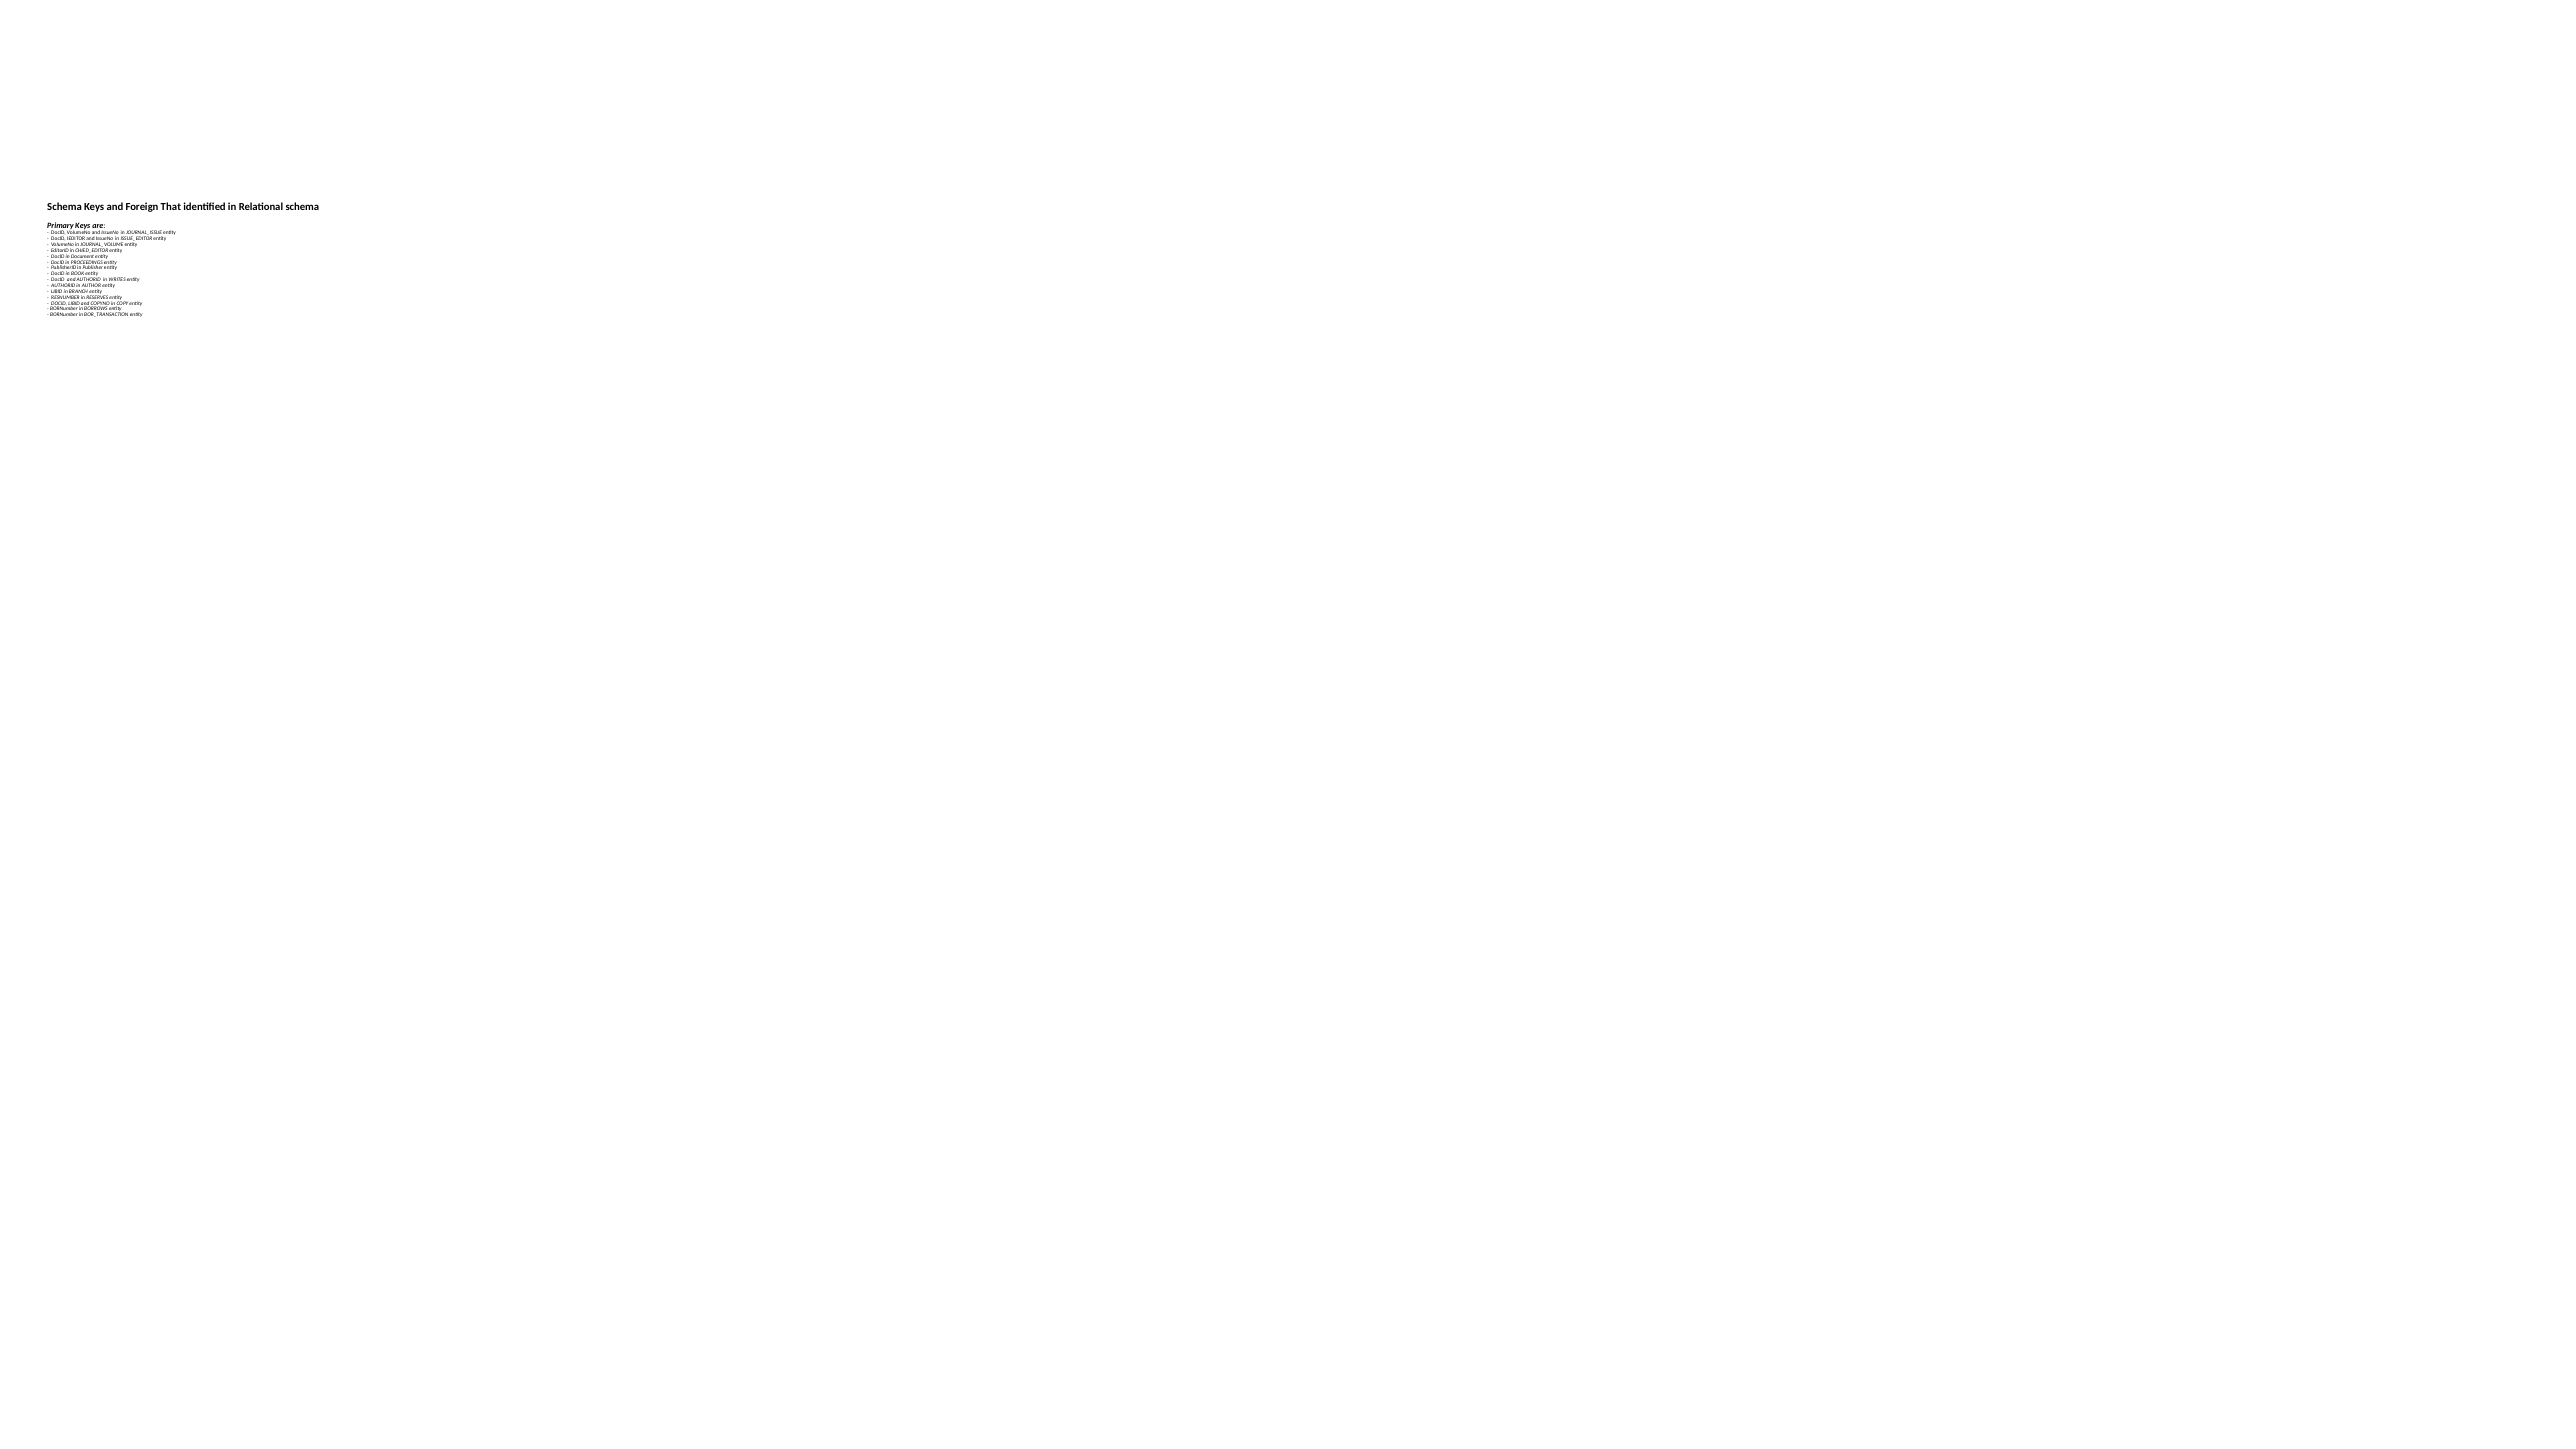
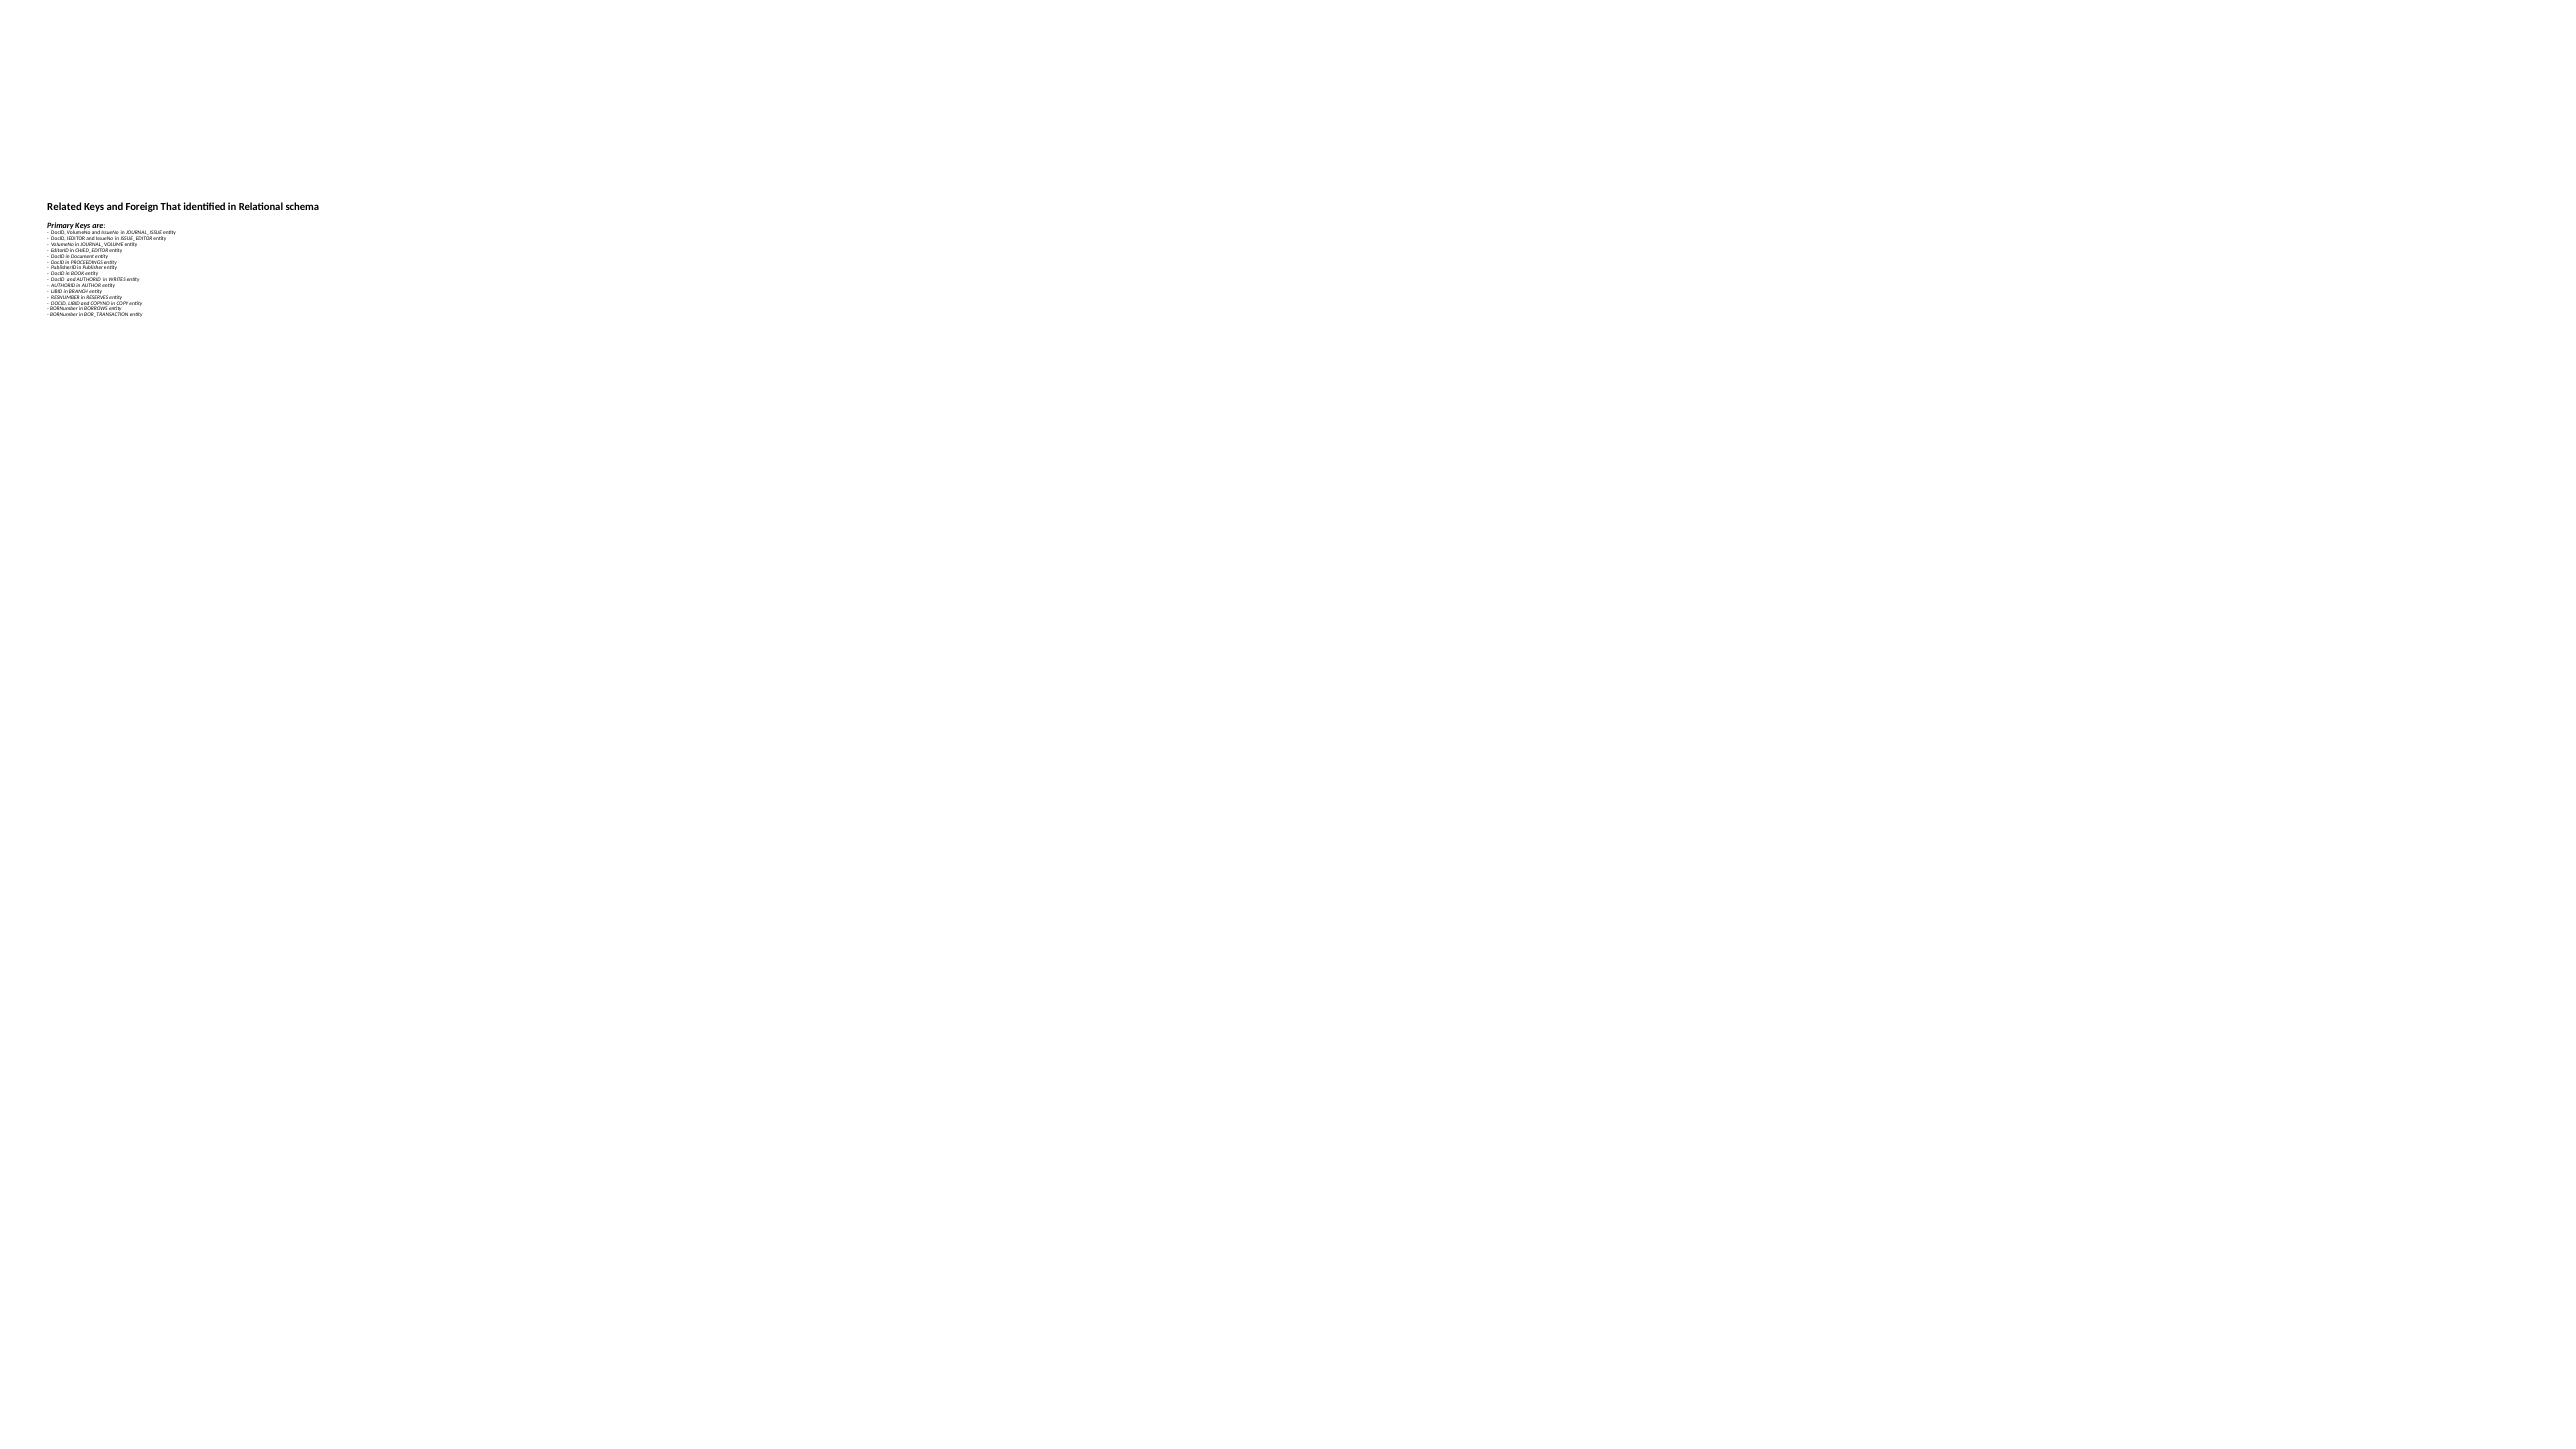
Schema: Schema -> Related (65, 207)
